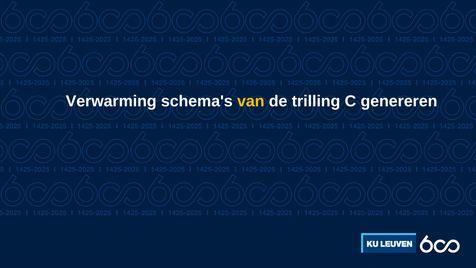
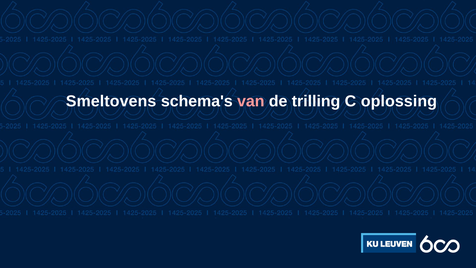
Verwarming: Verwarming -> Smeltovens (111, 101)
van colour: yellow -> pink (251, 101)
genereren: genereren -> oplossing (399, 101)
